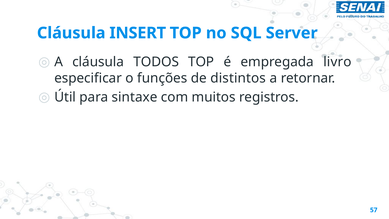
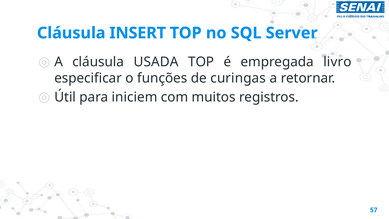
TODOS: TODOS -> USADA (156, 62)
distintos: distintos -> curingas (238, 78)
sintaxe: sintaxe -> iniciem (135, 97)
